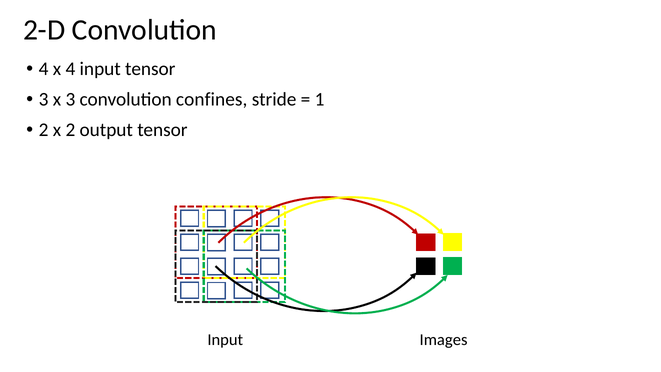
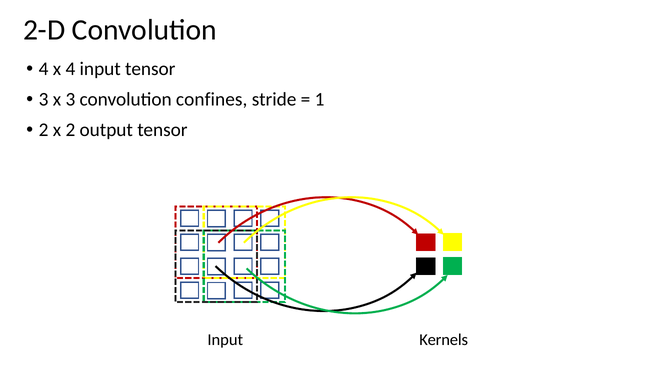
Images: Images -> Kernels (444, 339)
